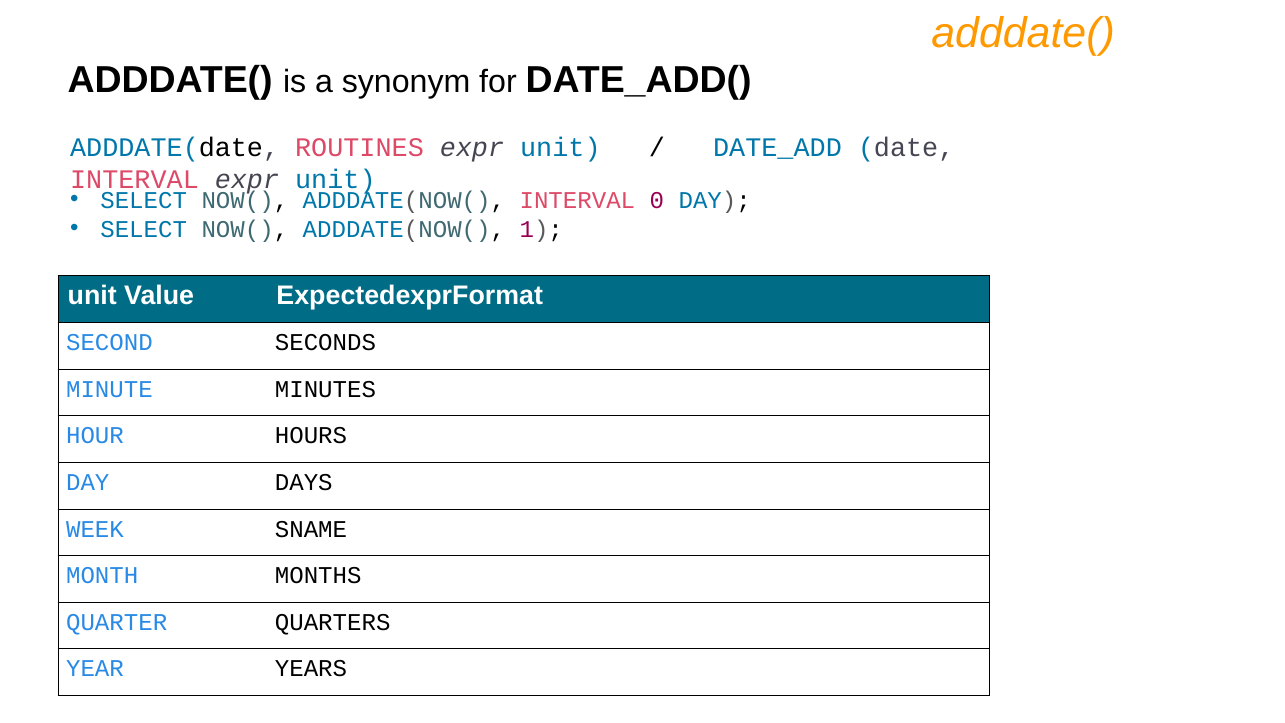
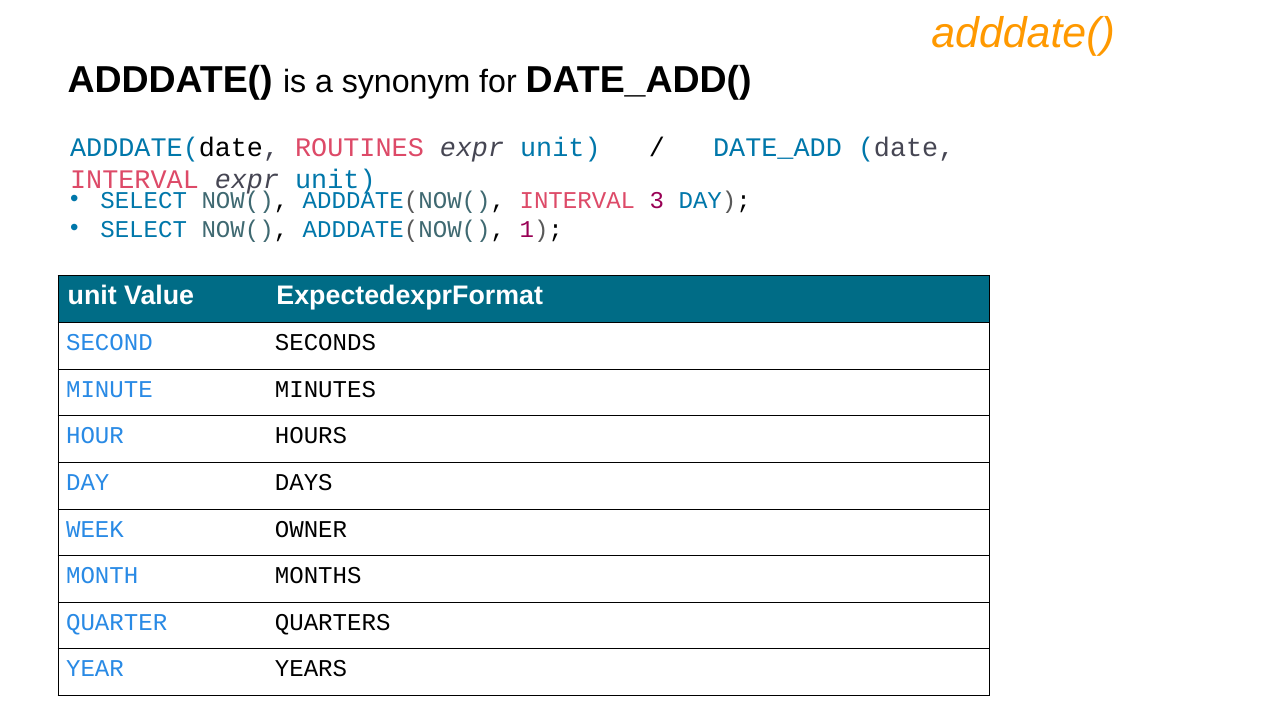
0: 0 -> 3 (657, 200)
SNAME: SNAME -> OWNER (311, 529)
